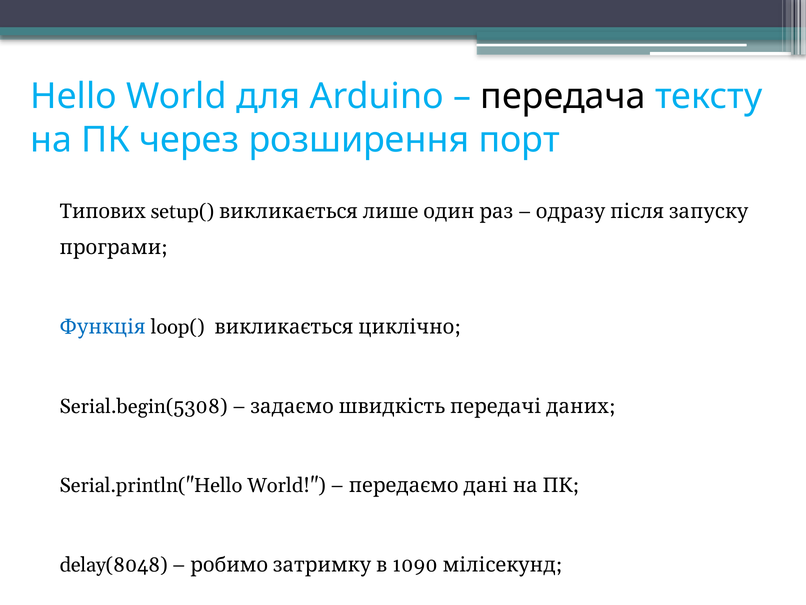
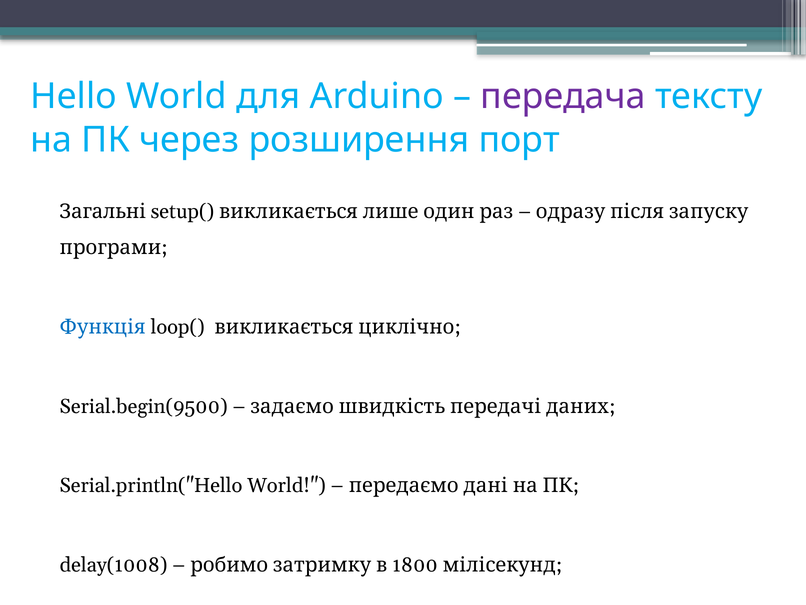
передача colour: black -> purple (563, 97)
Типових: Типових -> Загальні (103, 211)
Serial.begin(5308: Serial.begin(5308 -> Serial.begin(9500 (144, 406)
delay(8048: delay(8048 -> delay(1008 (113, 565)
1090: 1090 -> 1800 (415, 565)
